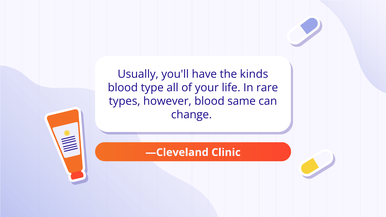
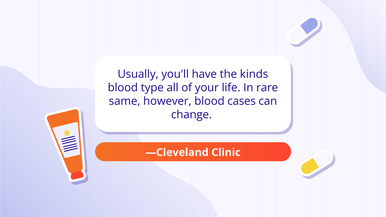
types: types -> same (125, 101)
same: same -> cases (242, 101)
